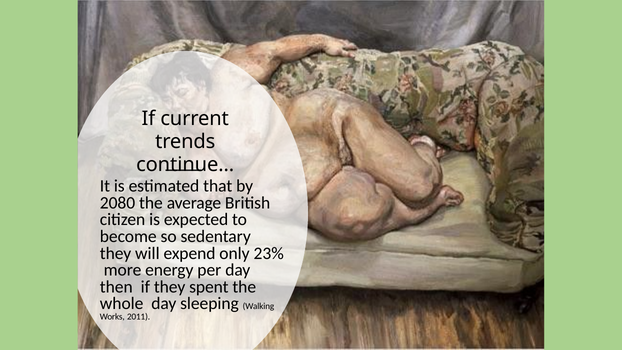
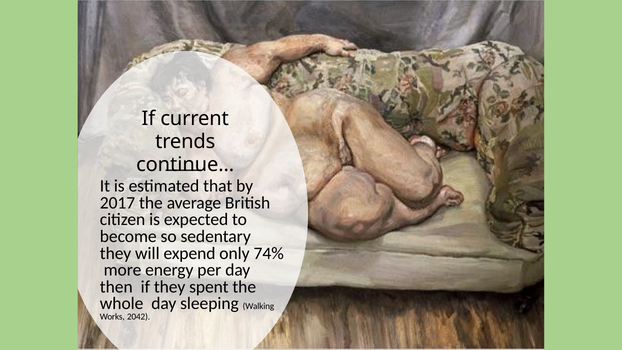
2080: 2080 -> 2017 (118, 203)
23%: 23% -> 74% (269, 253)
2011: 2011 -> 2042 (139, 317)
